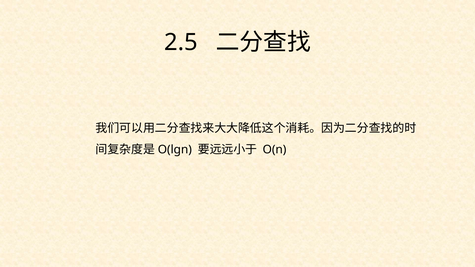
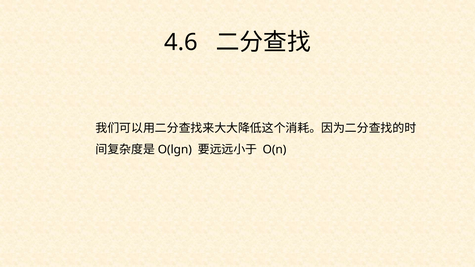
2.5: 2.5 -> 4.6 (181, 42)
